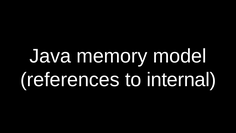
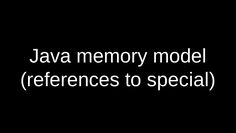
internal: internal -> special (181, 80)
